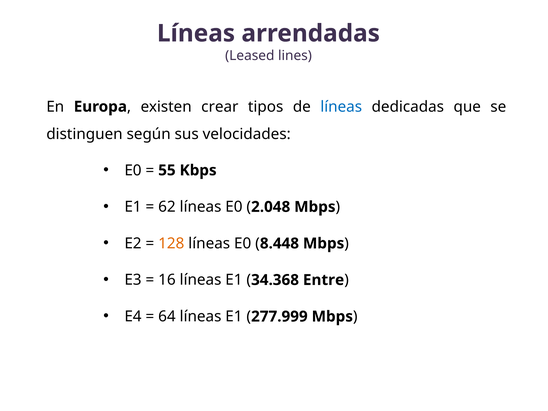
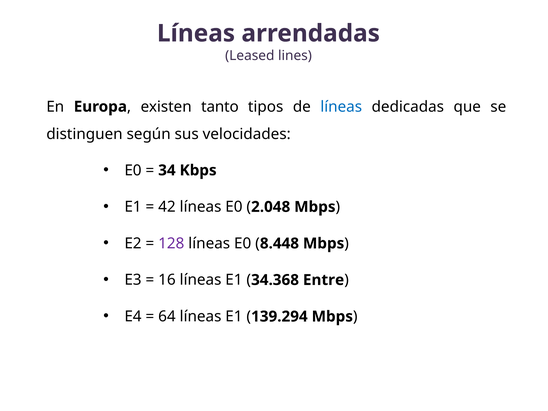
crear: crear -> tanto (220, 107)
55: 55 -> 34 (167, 170)
62: 62 -> 42 (167, 207)
128 colour: orange -> purple (171, 243)
277.999: 277.999 -> 139.294 (279, 317)
